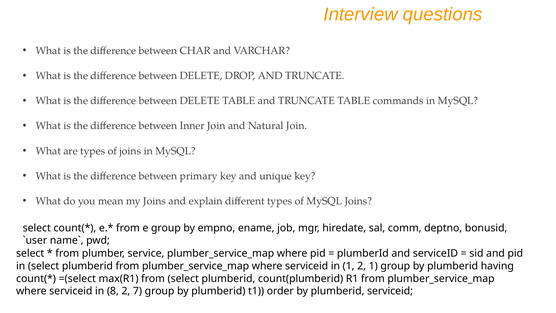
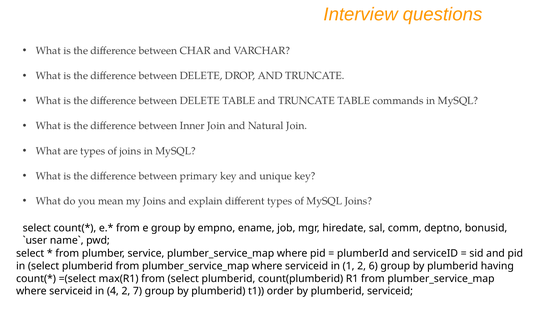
2 1: 1 -> 6 (373, 266)
8: 8 -> 4 (113, 291)
